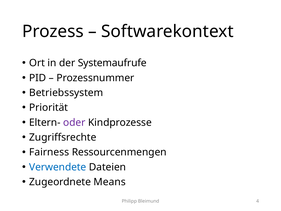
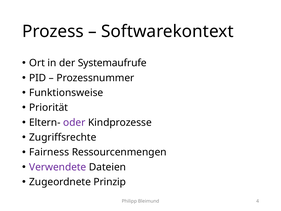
Betriebssystem: Betriebssystem -> Funktionsweise (66, 93)
Verwendete colour: blue -> purple (58, 167)
Means: Means -> Prinzip (110, 182)
